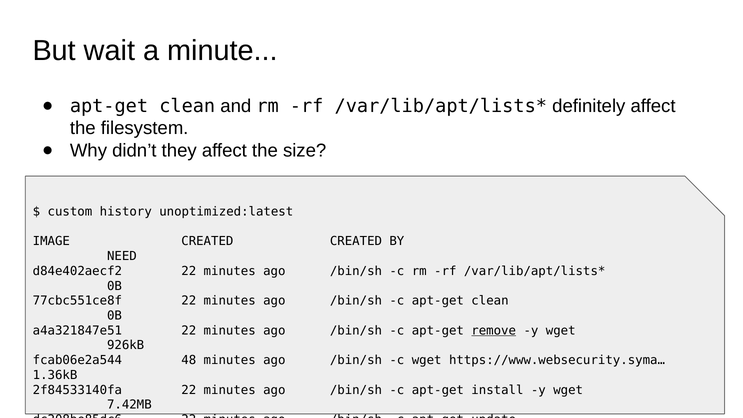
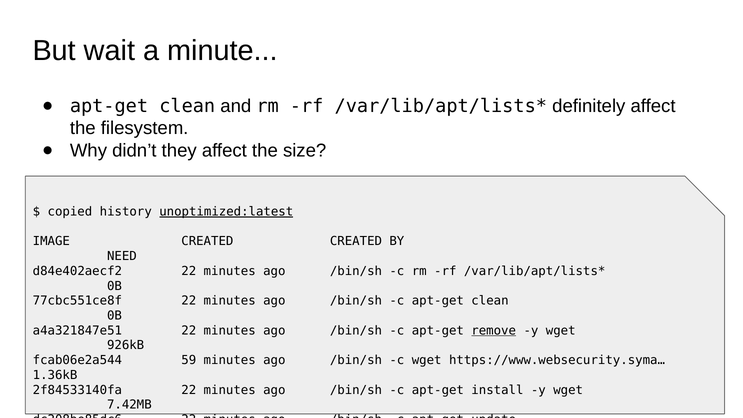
custom: custom -> copied (70, 212)
unoptimized:latest underline: none -> present (226, 212)
48: 48 -> 59 (189, 360)
